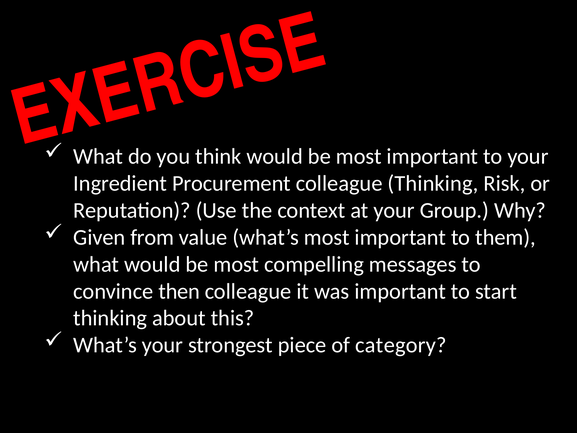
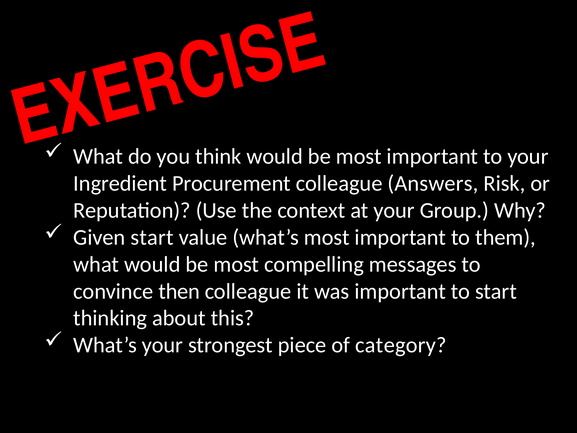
colleague Thinking: Thinking -> Answers (433, 183)
Given from: from -> start (152, 237)
